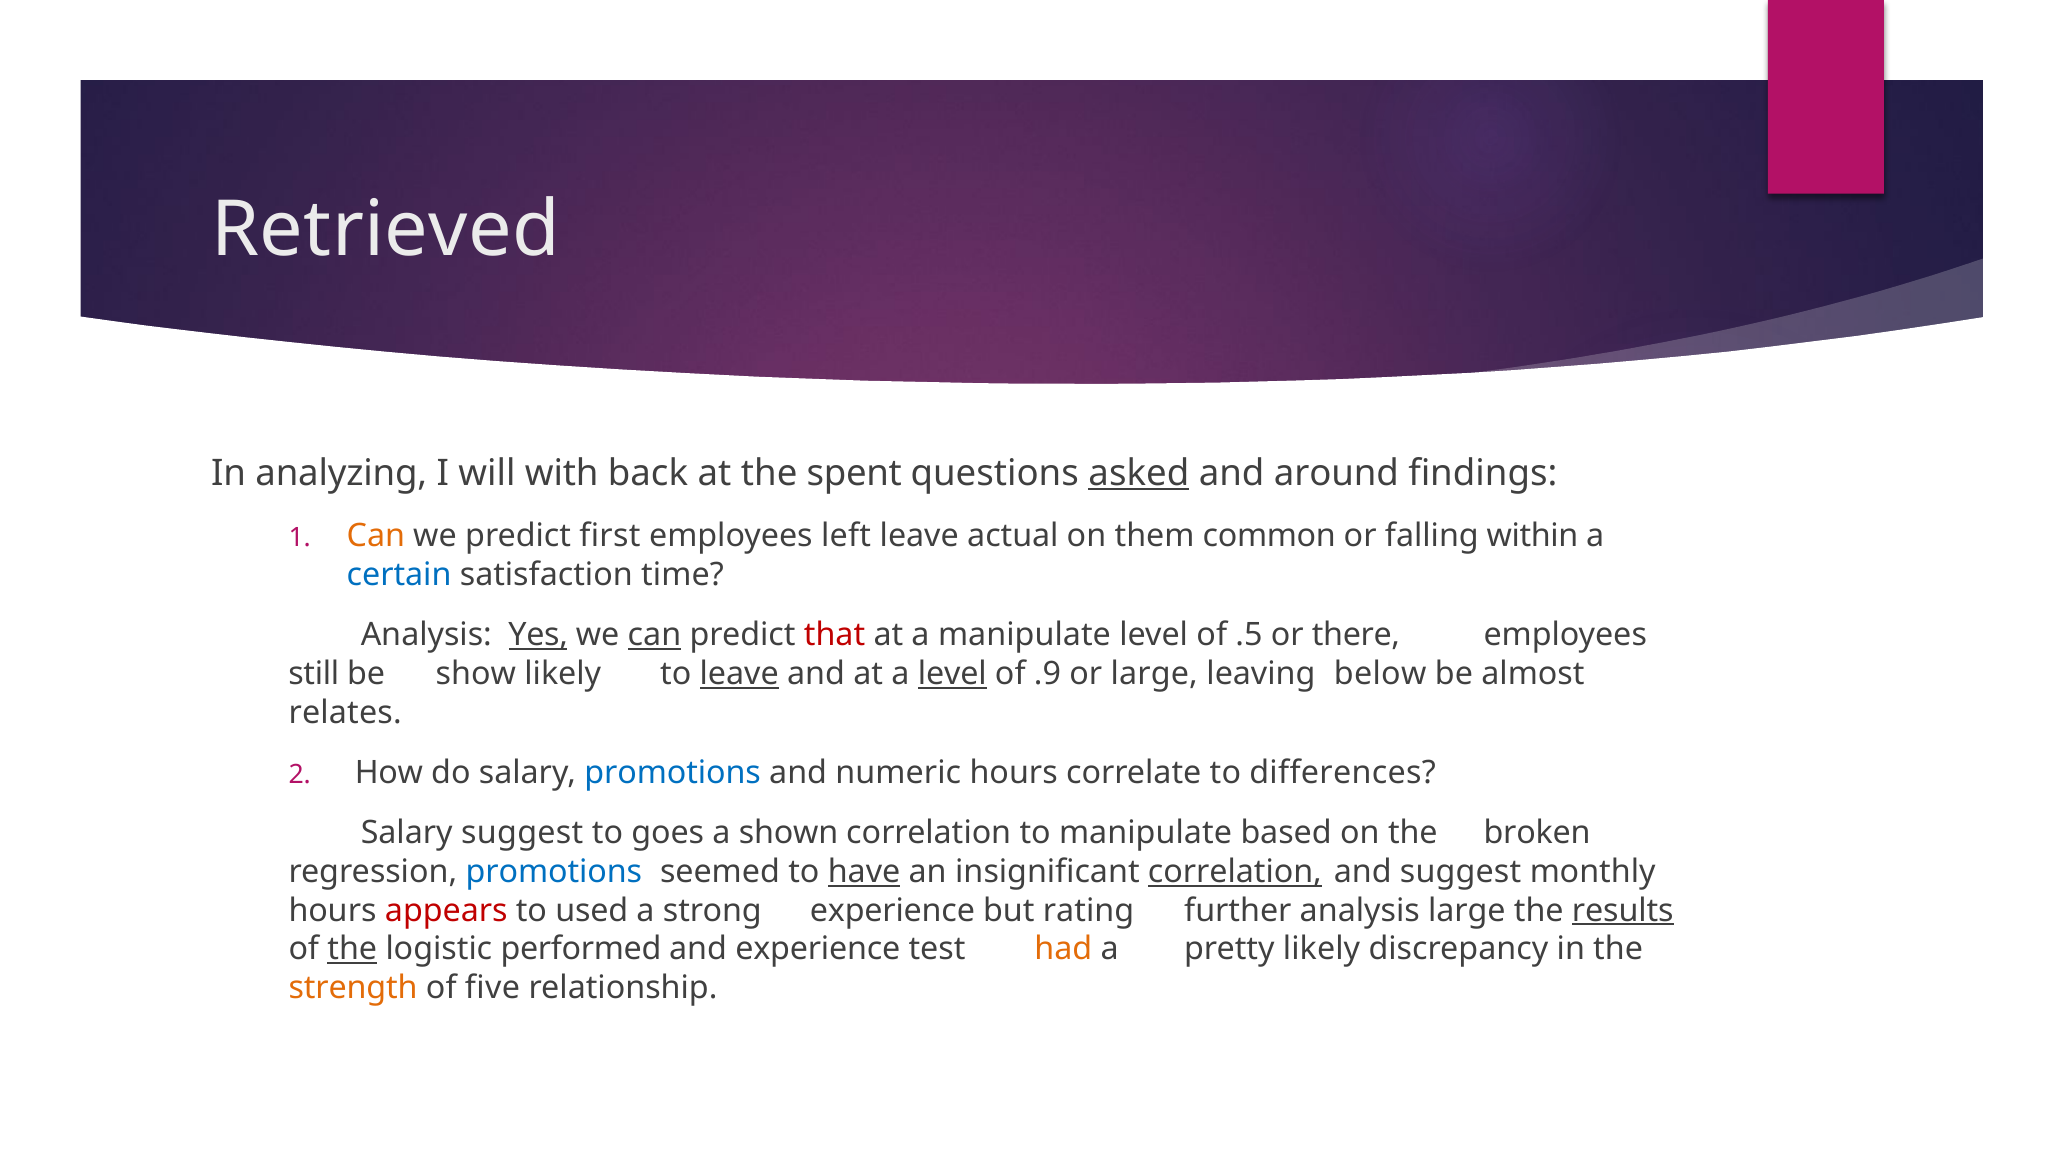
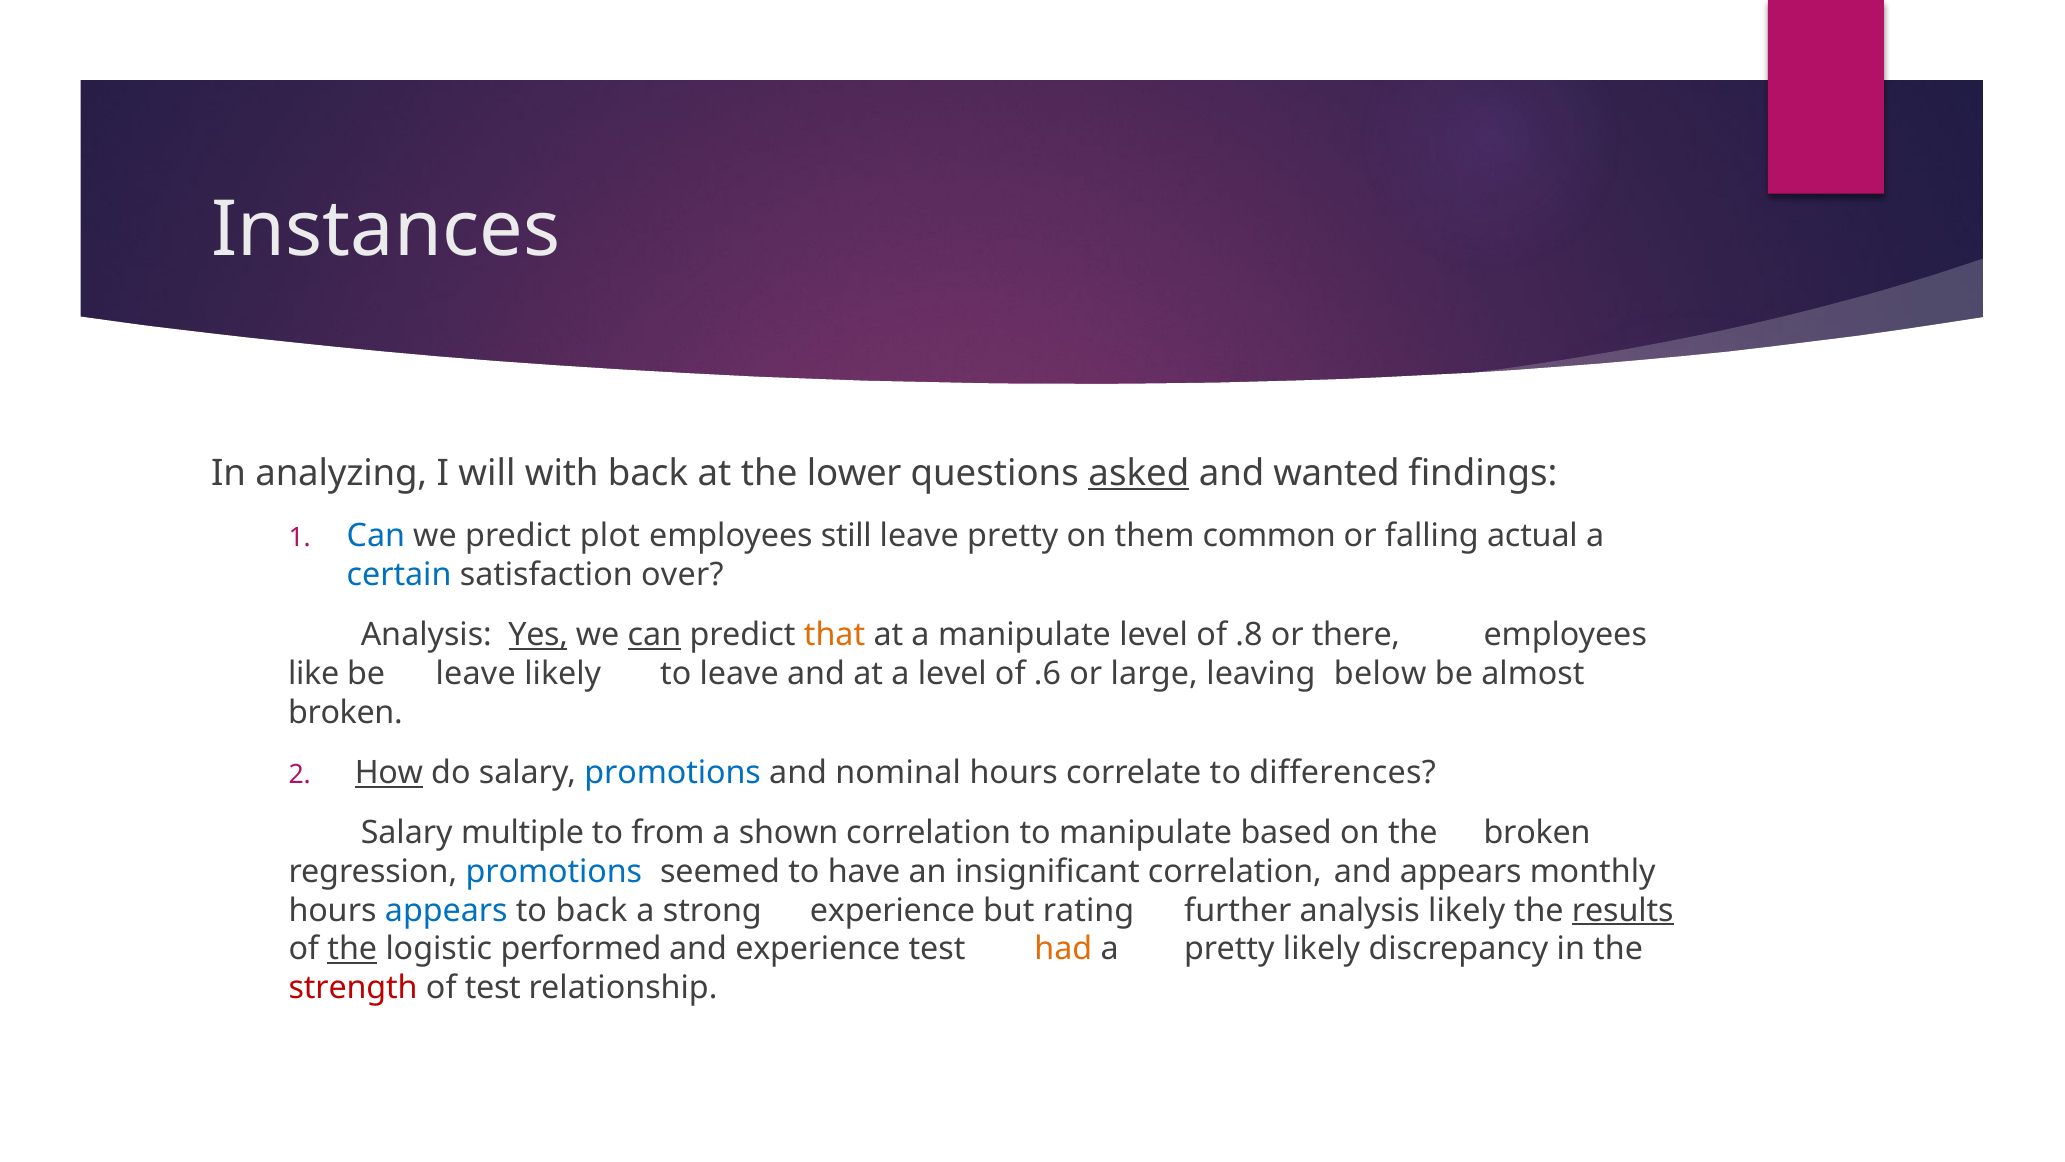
Retrieved: Retrieved -> Instances (386, 230)
spent: spent -> lower (854, 473)
around: around -> wanted (1337, 473)
Can colour: orange -> blue (376, 536)
first: first -> plot (610, 536)
left: left -> still (846, 536)
leave actual: actual -> pretty (1013, 536)
within: within -> actual (1532, 536)
time: time -> over (682, 574)
that colour: red -> orange (835, 635)
.5: .5 -> .8 (1249, 635)
still: still -> like (314, 673)
be show: show -> leave (476, 673)
leave underline: present -> none (739, 673)
level underline: present -> none (952, 673)
.9: .9 -> .6 (1047, 673)
relates: relates -> broken (345, 712)
How underline: none -> present (389, 772)
numeric: numeric -> nominal (898, 772)
Salary suggest: suggest -> multiple (523, 833)
goes: goes -> from (668, 833)
have underline: present -> none (864, 871)
correlation underline: present -> none (1235, 871)
and suggest: suggest -> appears (1461, 871)
appears colour: red -> blue (446, 910)
to used: used -> back (592, 910)
analysis large: large -> likely (1467, 910)
strength colour: orange -> red (353, 987)
of five: five -> test (493, 987)
